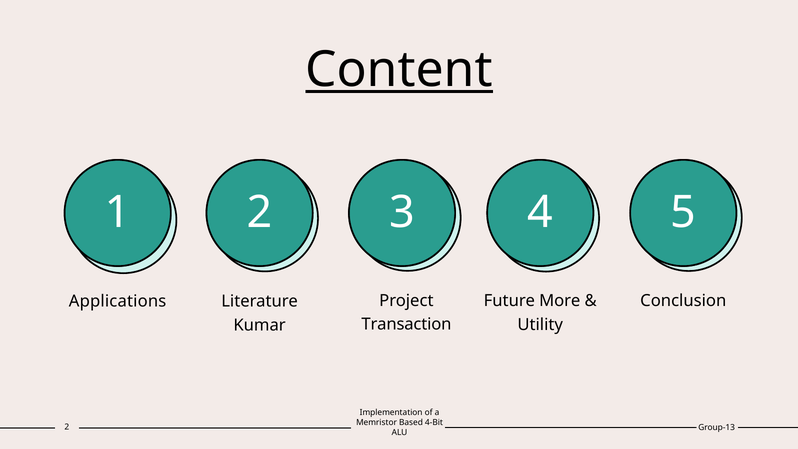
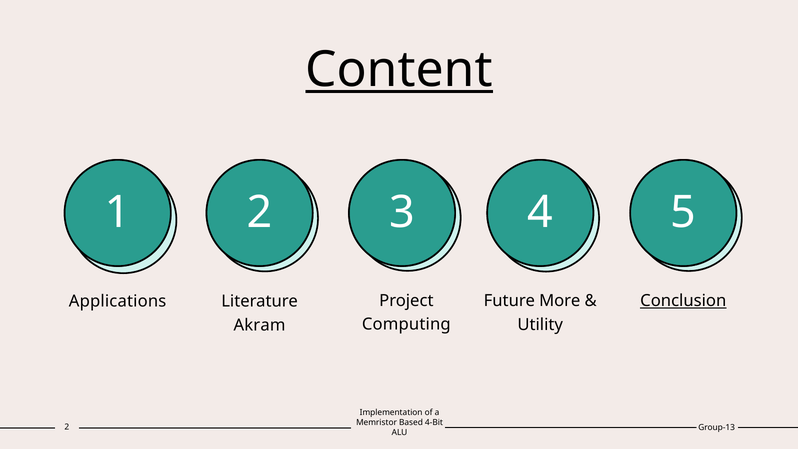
Conclusion underline: none -> present (683, 301)
Transaction: Transaction -> Computing (406, 324)
Kumar: Kumar -> Akram (259, 325)
